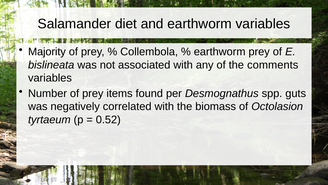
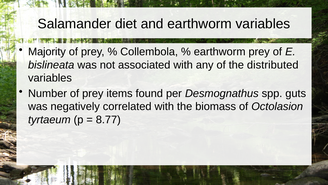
comments: comments -> distributed (273, 65)
0.52: 0.52 -> 8.77 (108, 119)
